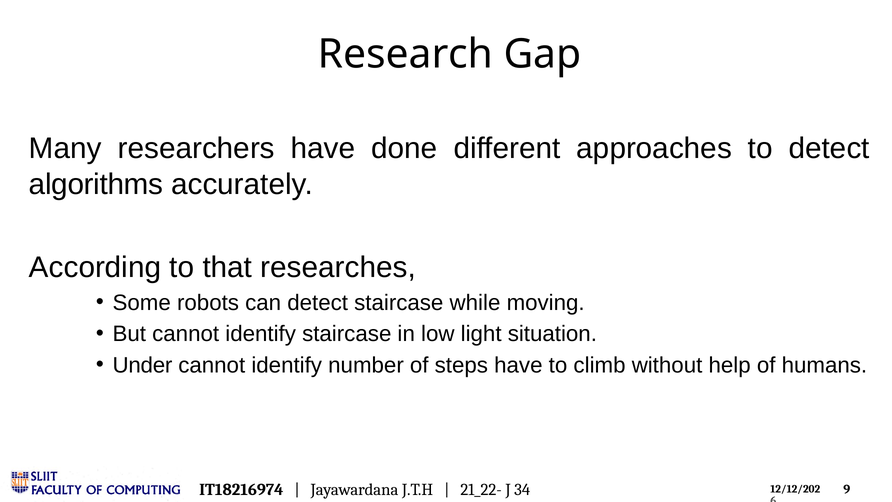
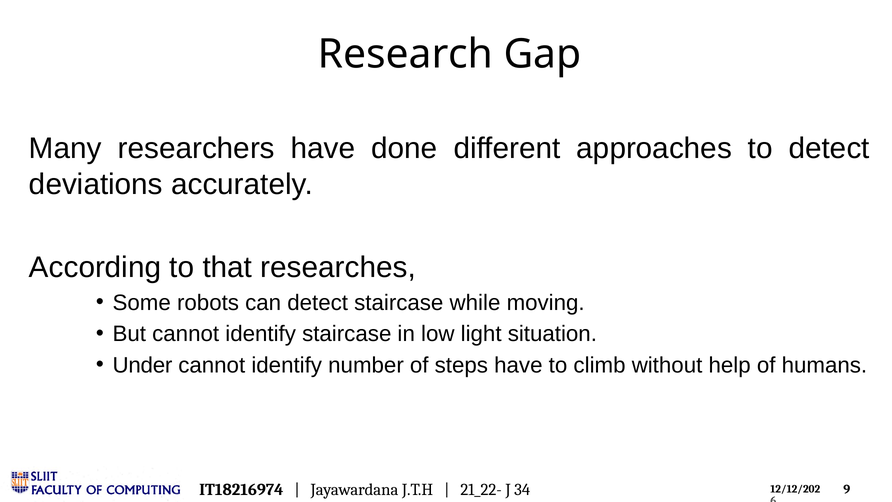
algorithms: algorithms -> deviations (96, 184)
